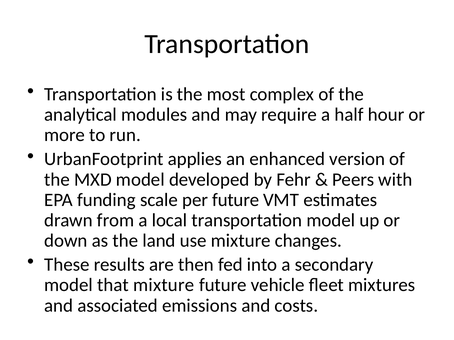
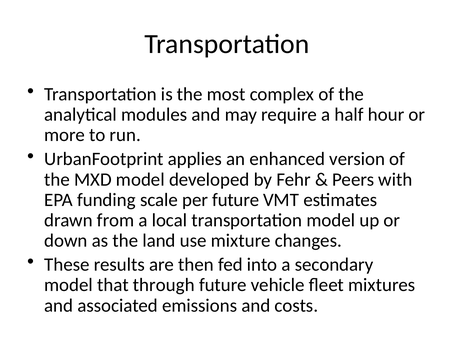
that mixture: mixture -> through (164, 286)
